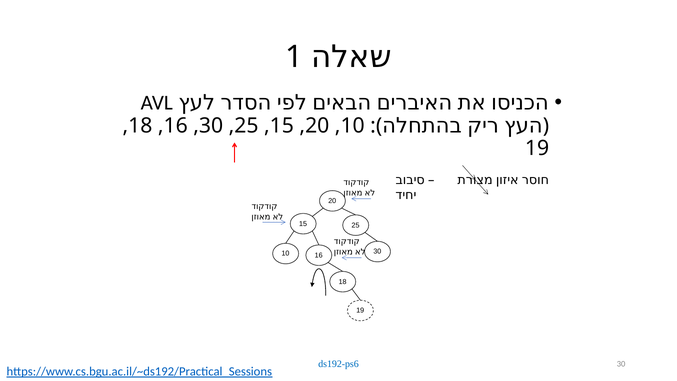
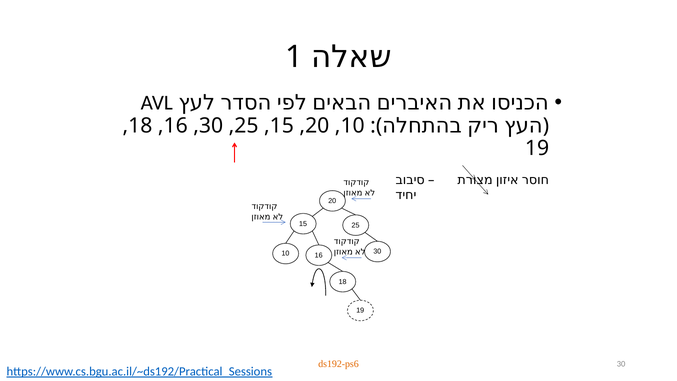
ds192-ps6 colour: blue -> orange (339, 364)
